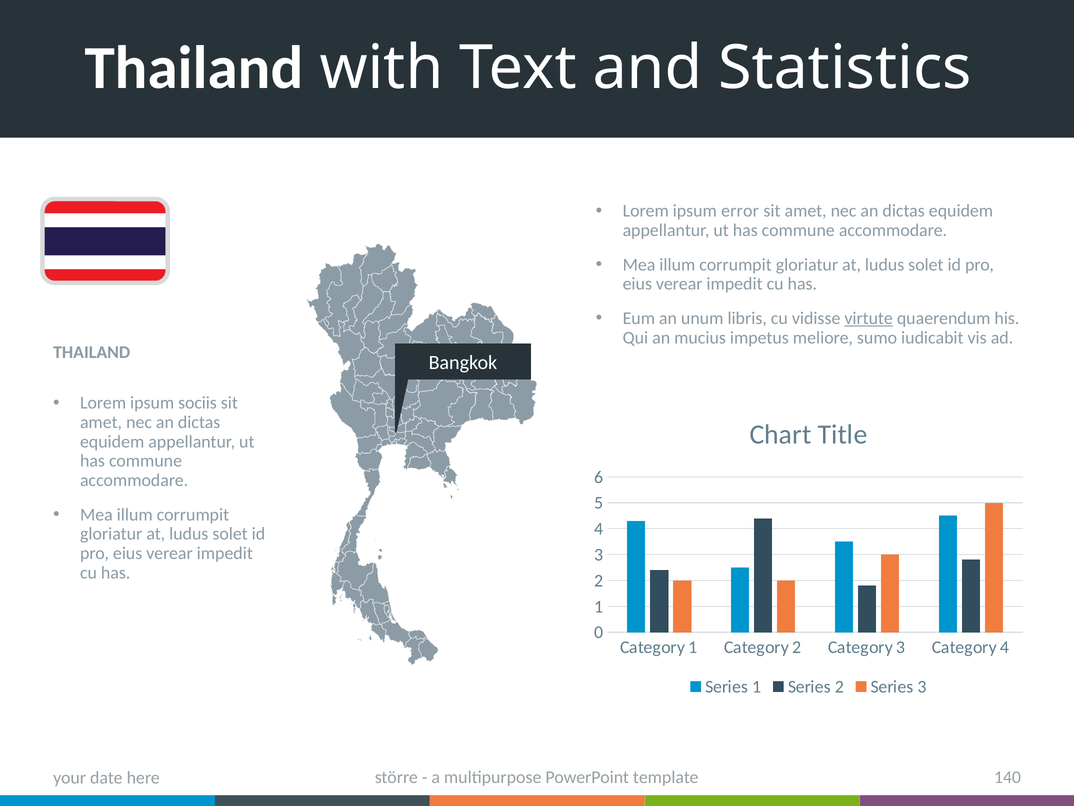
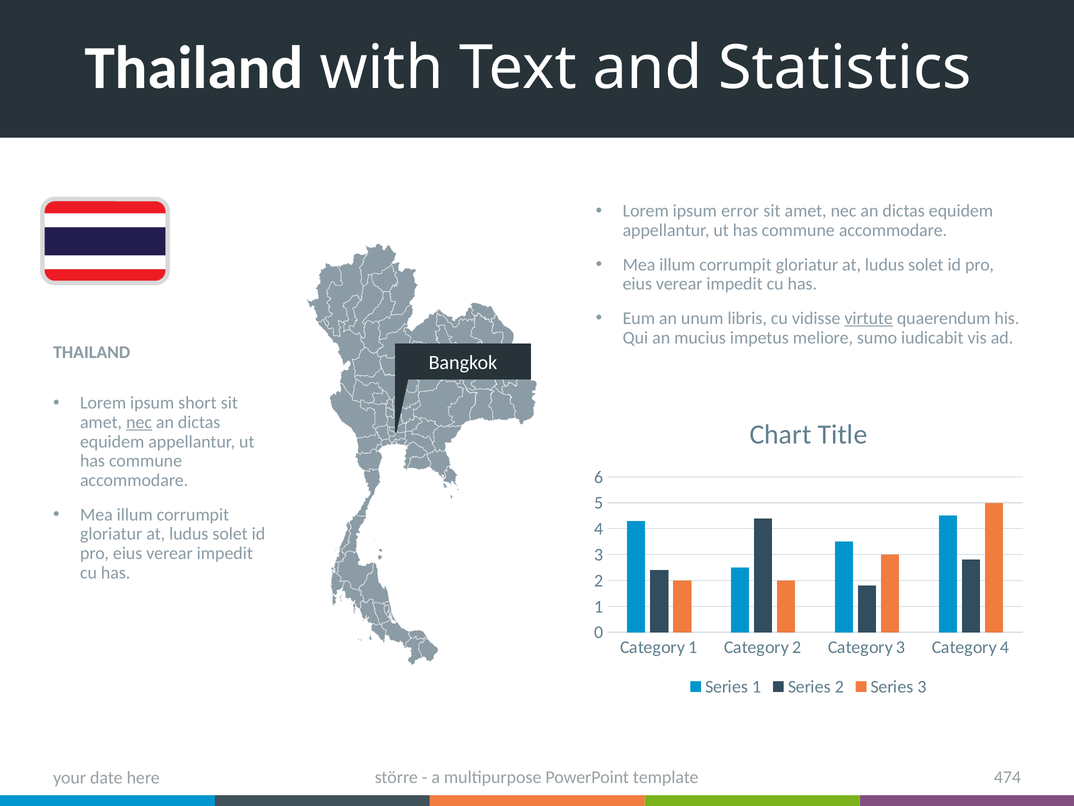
sociis: sociis -> short (197, 403)
nec underline: none -> present (139, 422)
140: 140 -> 474 (1007, 777)
